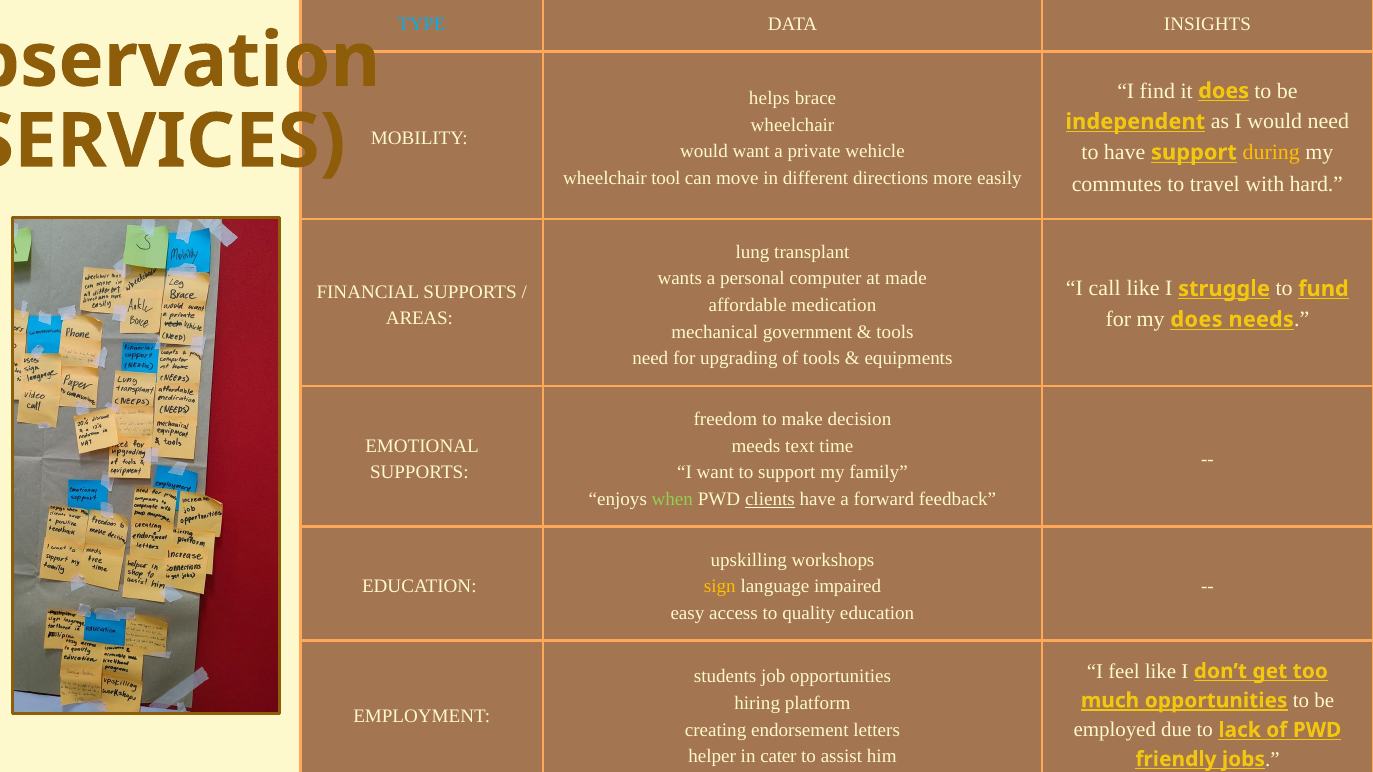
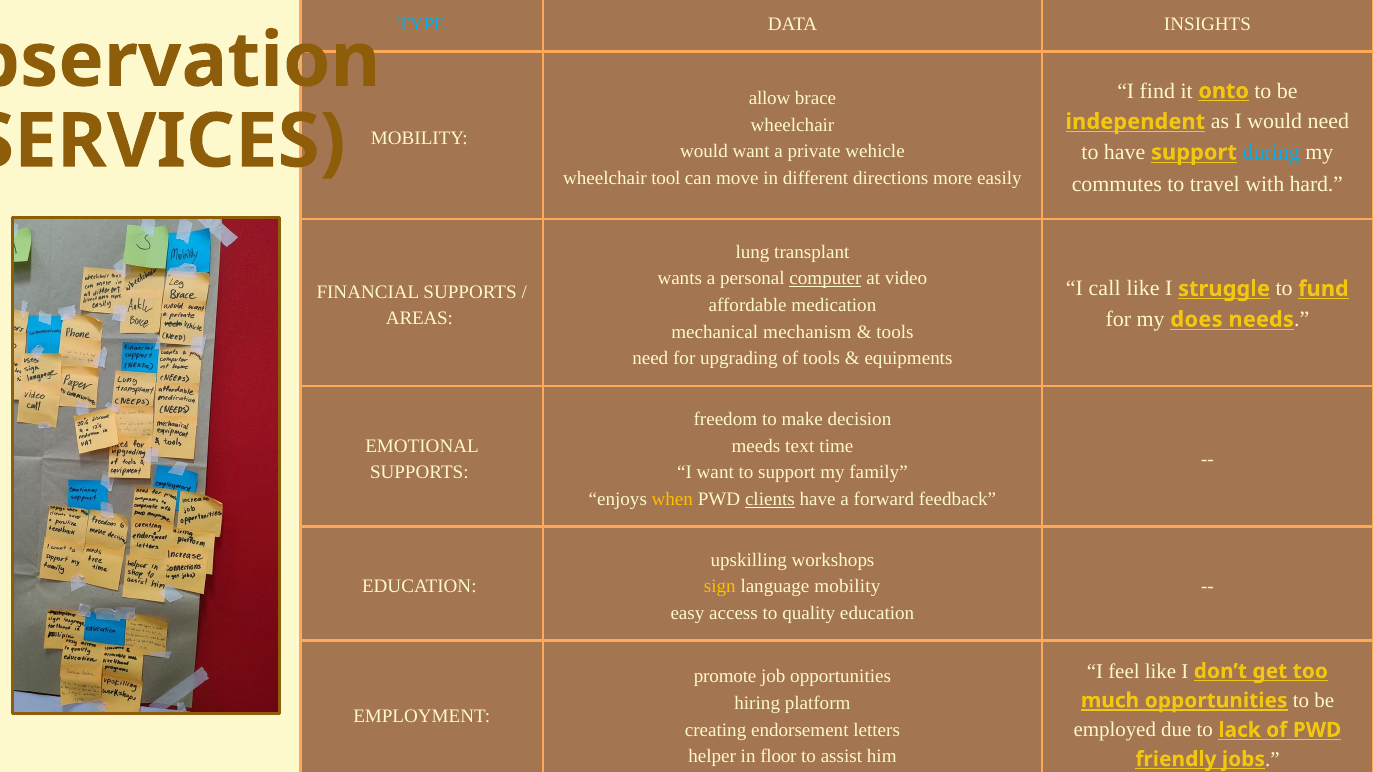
it does: does -> onto (1224, 91)
helps: helps -> allow (770, 98)
during colour: yellow -> light blue (1271, 152)
computer underline: none -> present (825, 279)
made: made -> video (906, 279)
government: government -> mechanism (807, 332)
when colour: light green -> yellow (672, 499)
language impaired: impaired -> mobility (847, 587)
students: students -> promote (725, 677)
cater: cater -> floor (778, 757)
